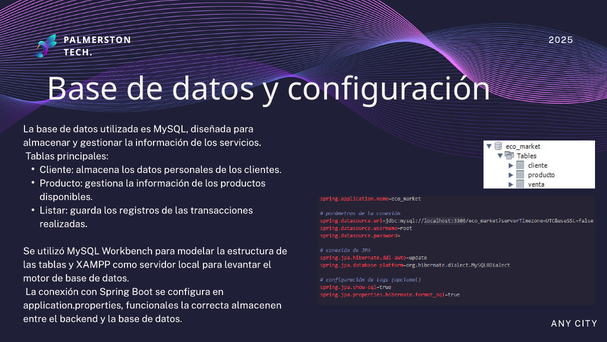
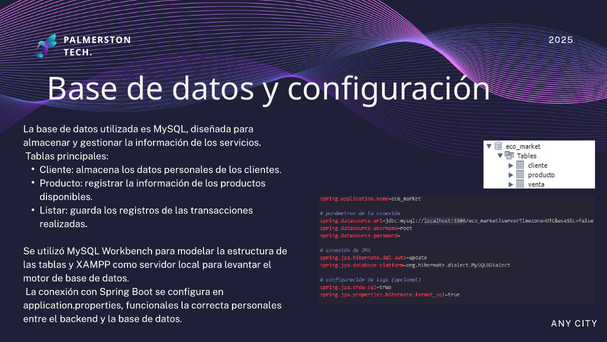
gestiona: gestiona -> registrar (104, 183)
correcta almacenen: almacenen -> personales (257, 305)
